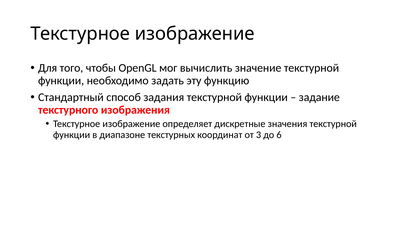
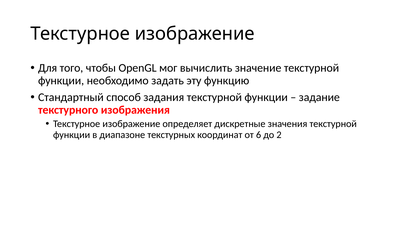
3: 3 -> 6 (259, 135)
6: 6 -> 2 (279, 135)
